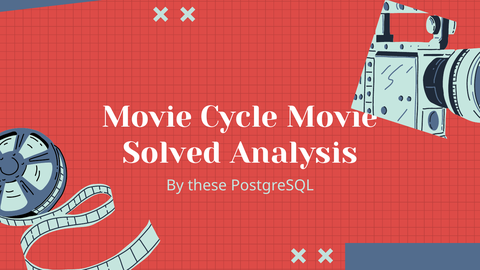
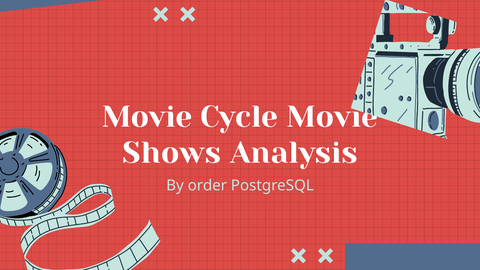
Solved: Solved -> Shows (172, 153)
these: these -> order (207, 185)
